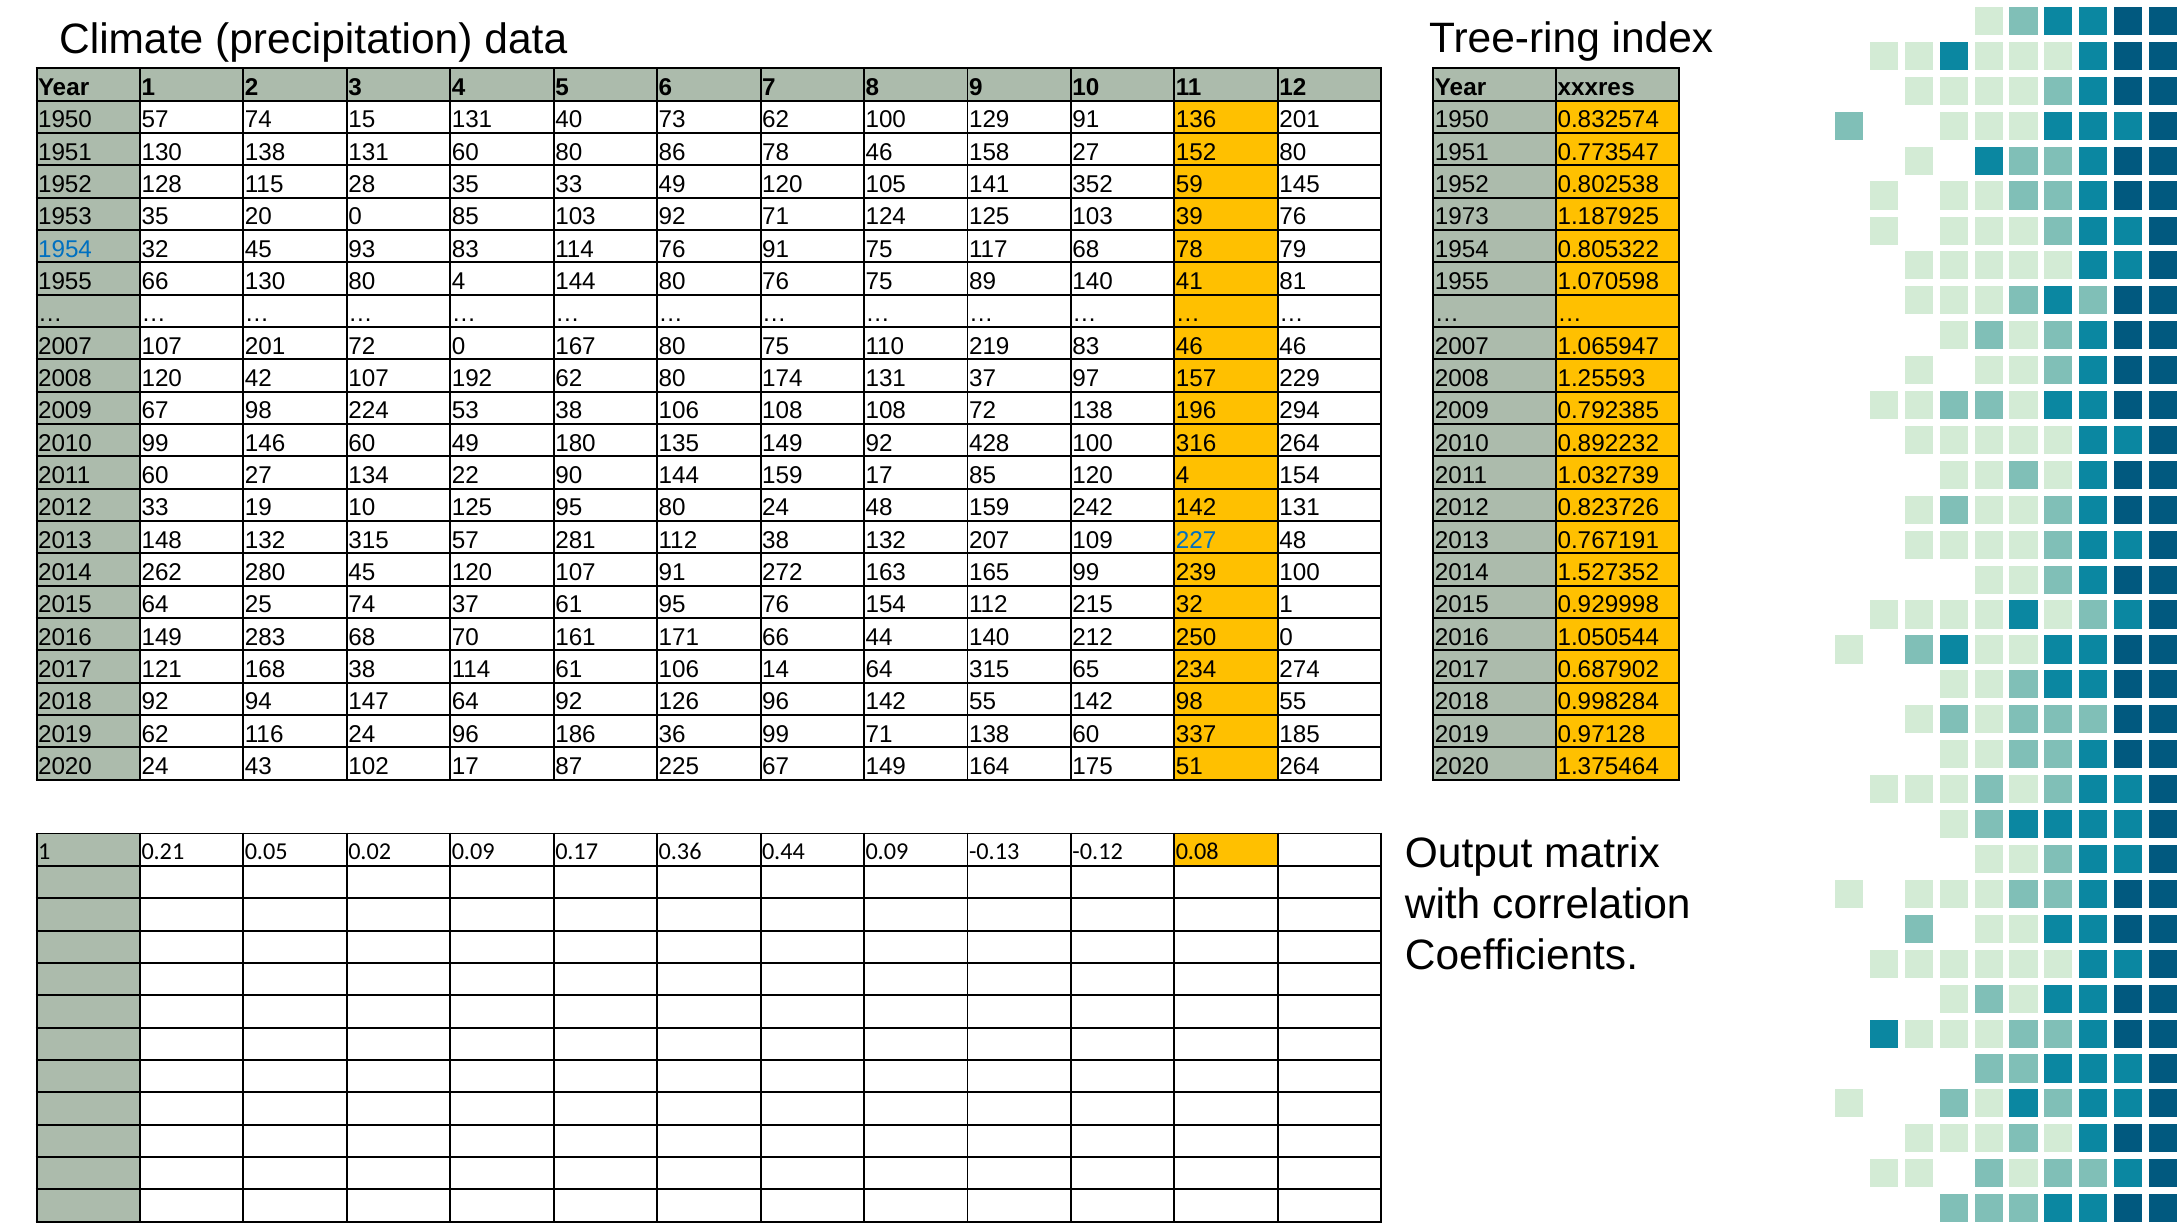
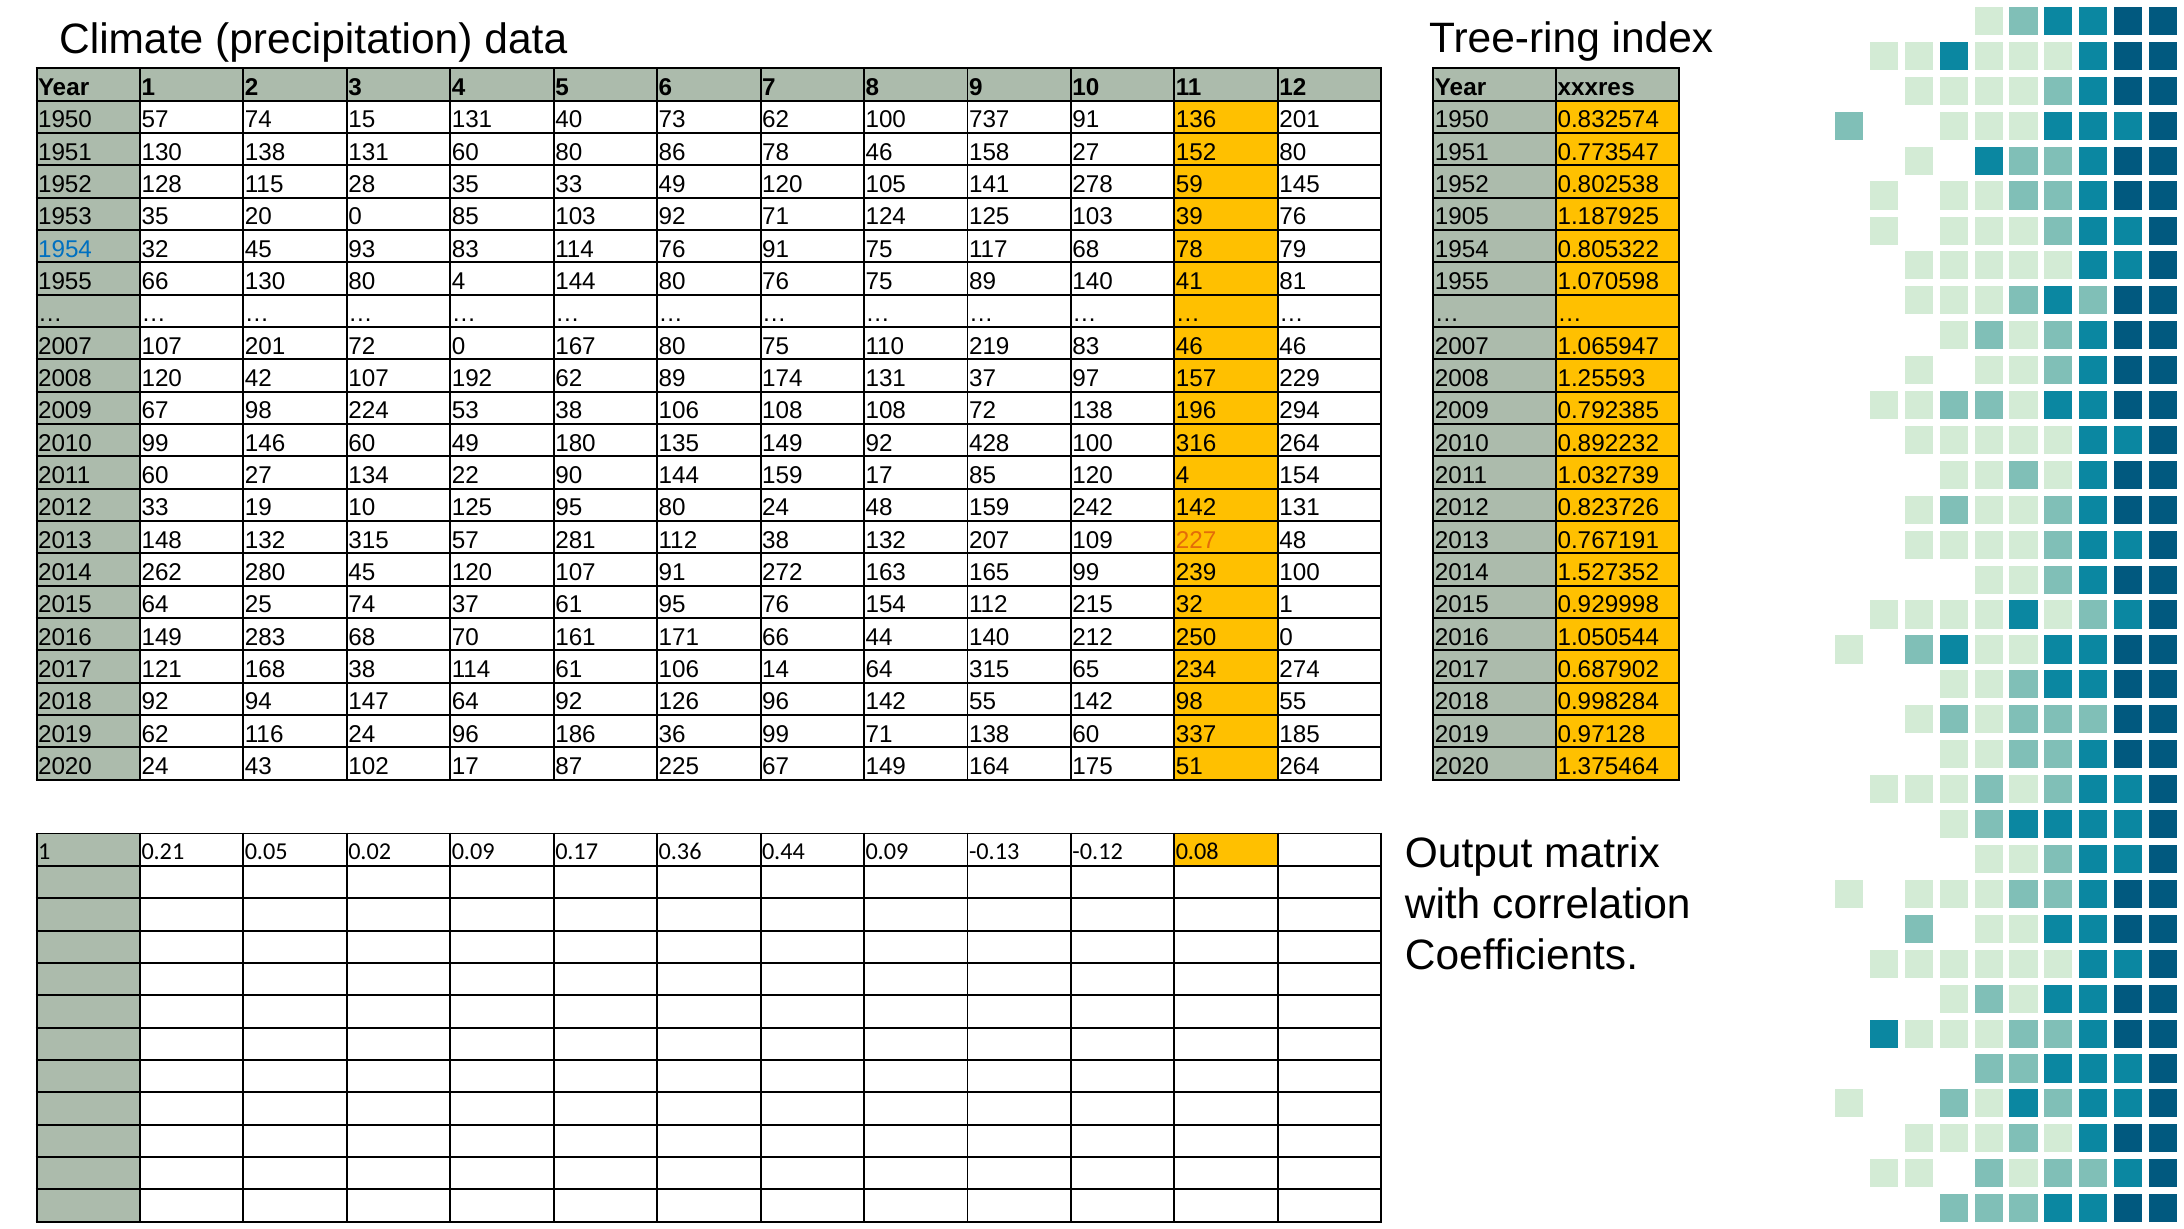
129: 129 -> 737 (989, 120)
352: 352 -> 278 (1093, 184)
1973: 1973 -> 1905 (1462, 217)
62 80: 80 -> 89 (672, 378)
227 colour: blue -> orange (1196, 540)
